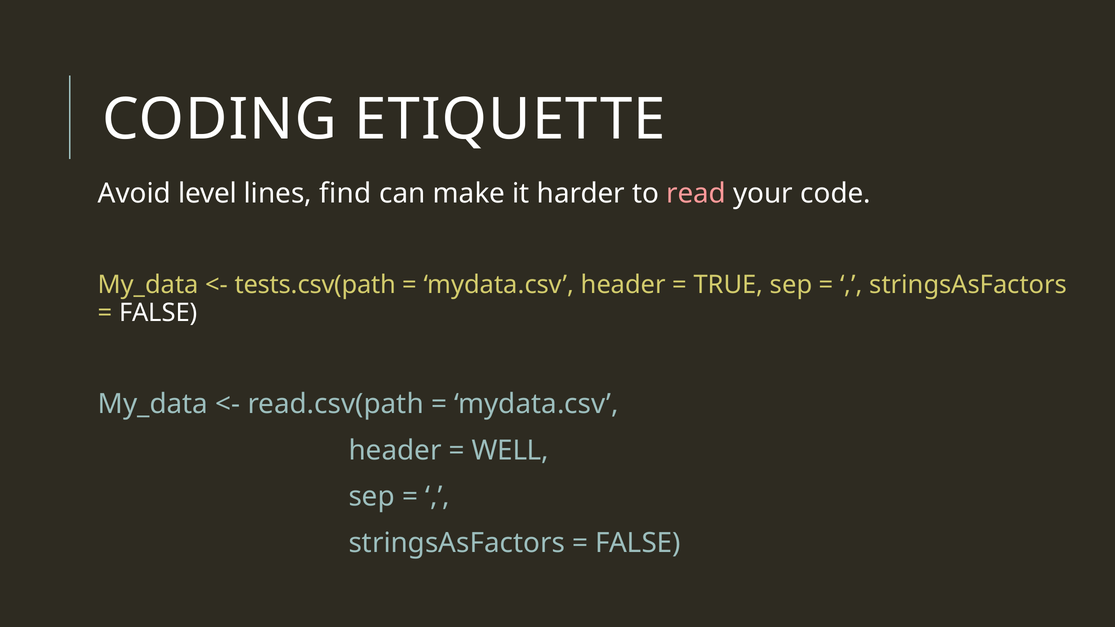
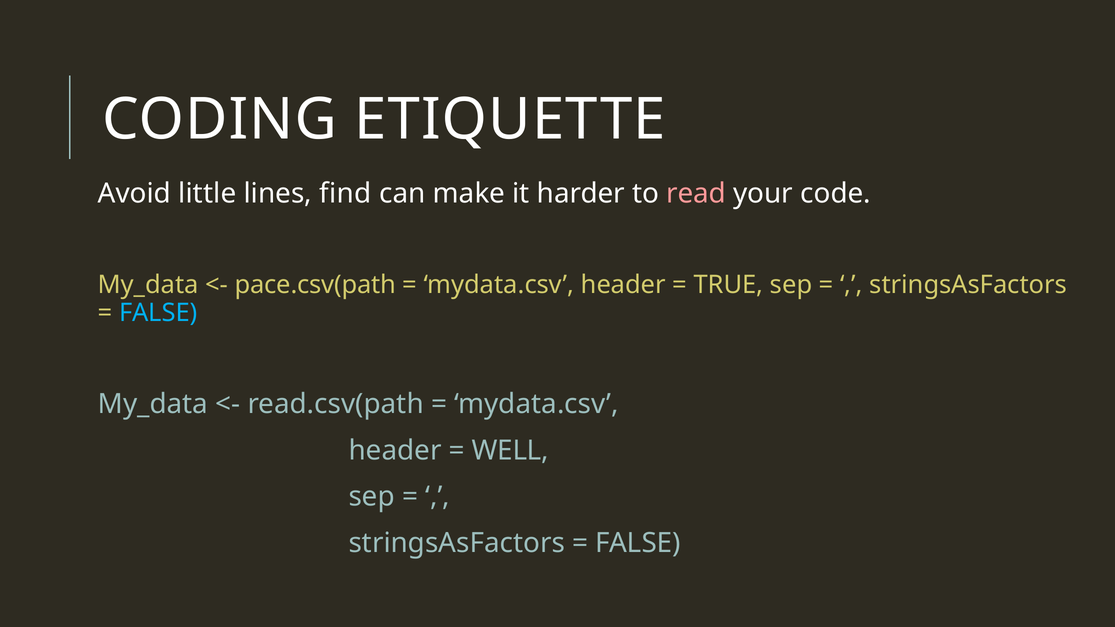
level: level -> little (207, 194)
tests.csv(path: tests.csv(path -> pace.csv(path (315, 285)
FALSE colour: white -> light blue (158, 313)
